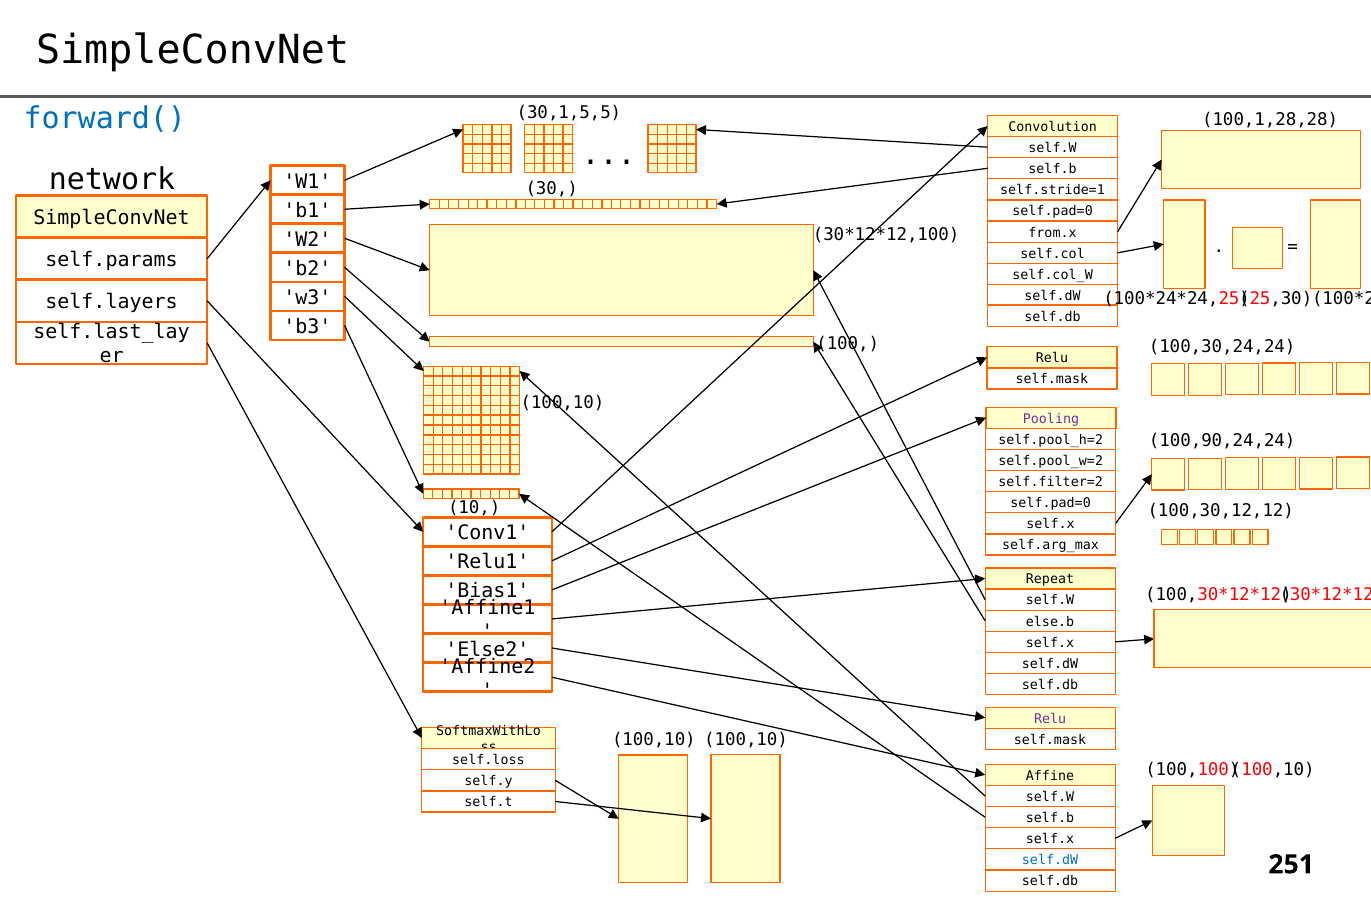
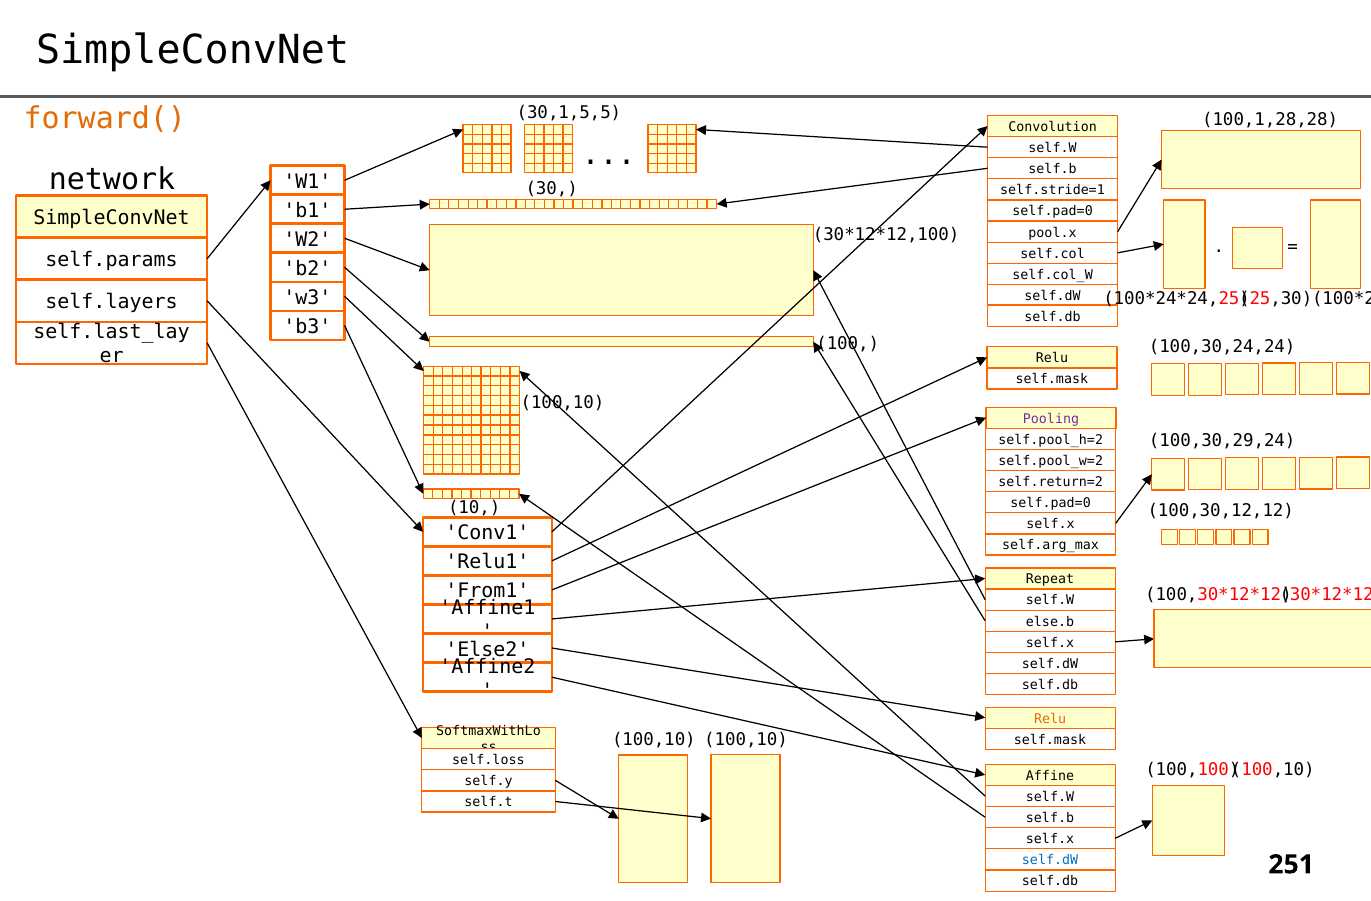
forward( colour: blue -> orange (105, 119)
from.x: from.x -> pool.x (1053, 233)
100,90,24,24: 100,90,24,24 -> 100,30,29,24 (1222, 441)
self.filter=2: self.filter=2 -> self.return=2 (1051, 482)
Bias1: Bias1 -> From1 (487, 591)
Relu colour: purple -> orange (1050, 718)
